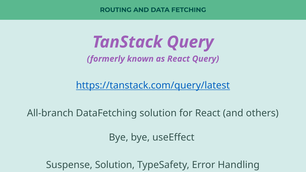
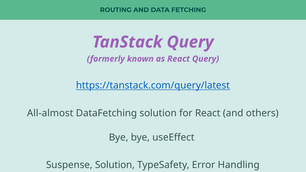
All-branch: All-branch -> All-almost (50, 113)
